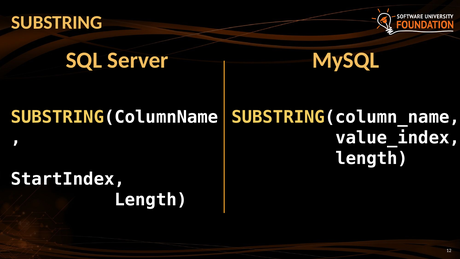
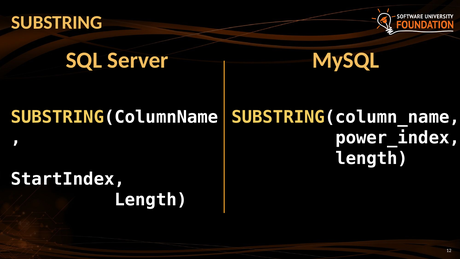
value_index: value_index -> power_index (398, 138)
